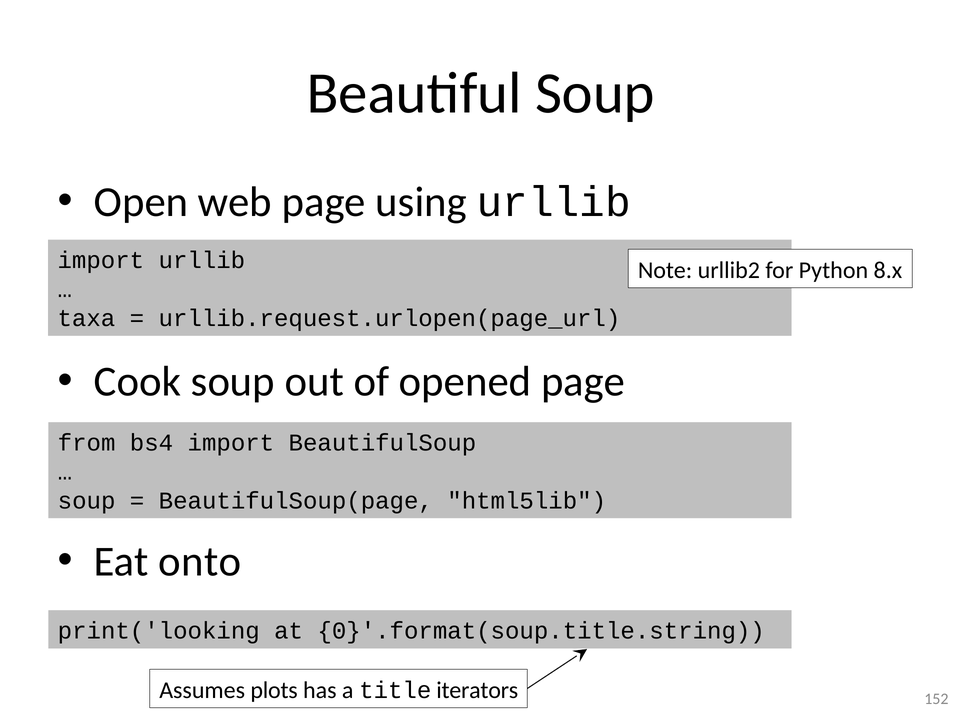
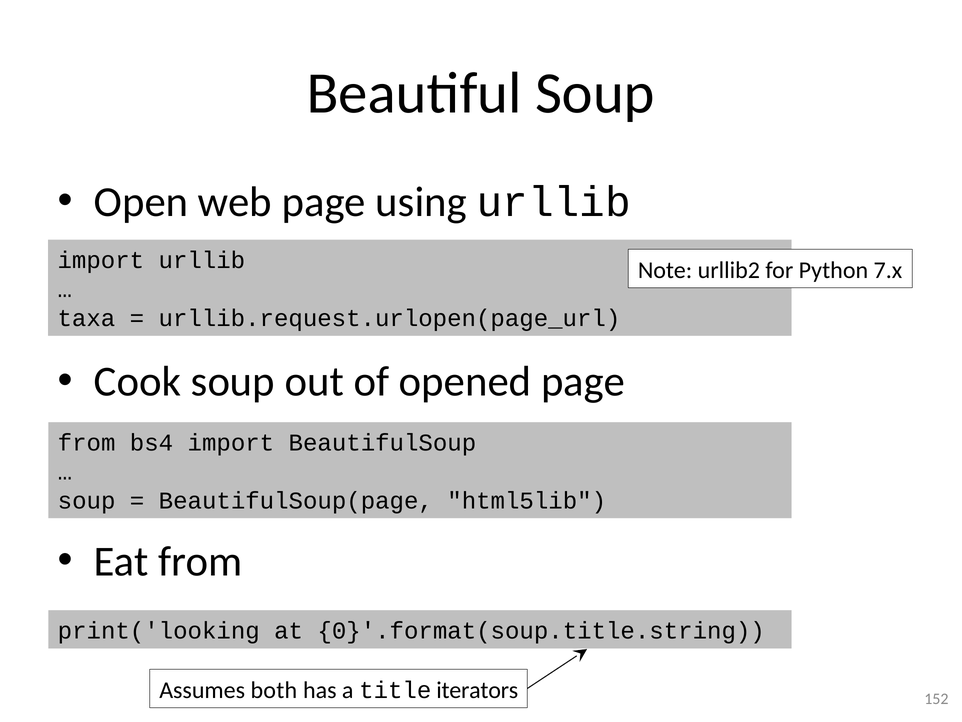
8.x: 8.x -> 7.x (888, 270)
Eat onto: onto -> from (200, 561)
plots: plots -> both (274, 690)
